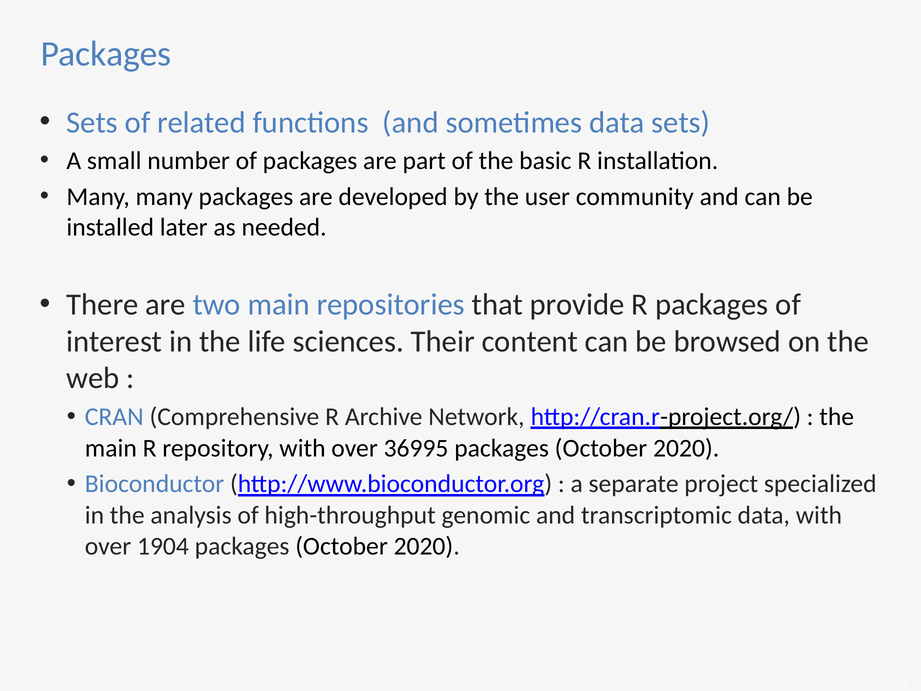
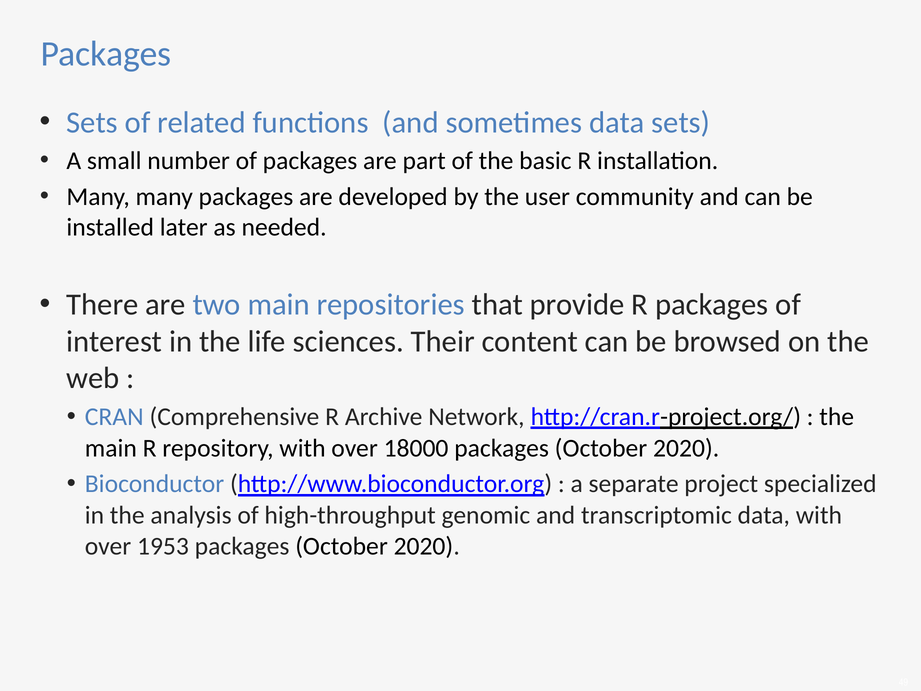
36995: 36995 -> 18000 (416, 448)
1904: 1904 -> 1953 (163, 546)
